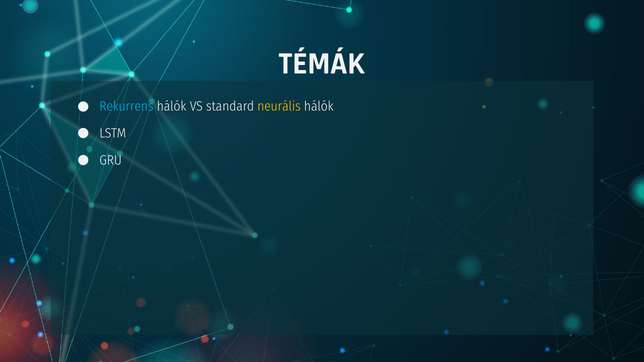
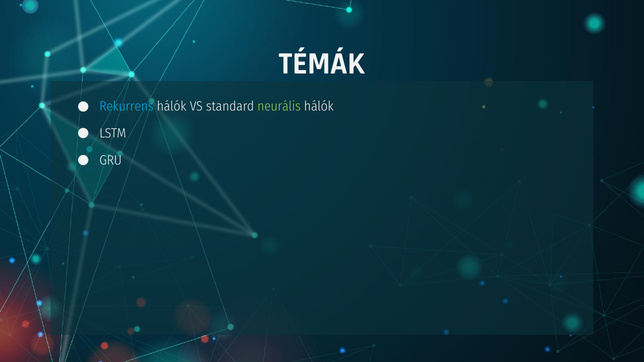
neurális colour: yellow -> light green (279, 107)
